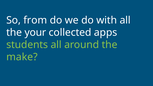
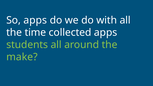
So from: from -> apps (35, 20)
your: your -> time (35, 33)
